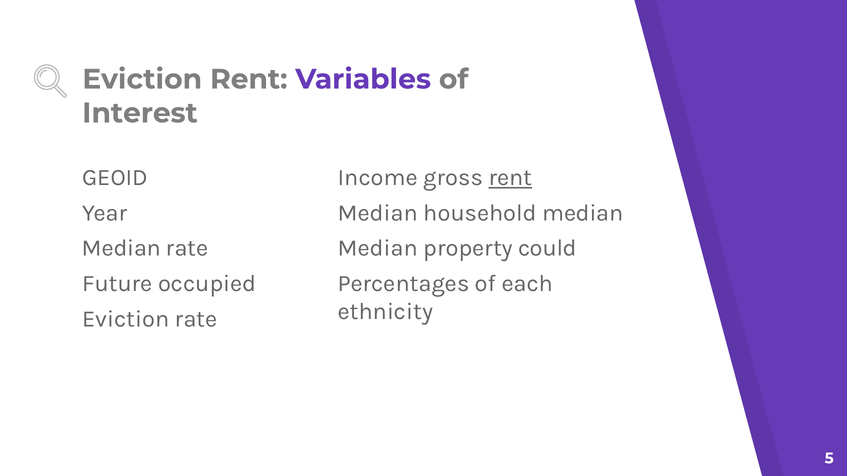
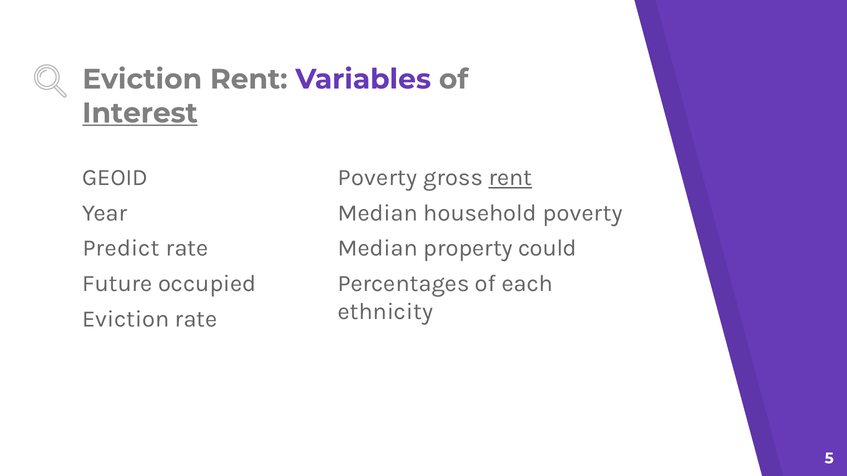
Interest underline: none -> present (140, 113)
Income: Income -> Poverty (378, 178)
household median: median -> poverty (583, 213)
Median: Median -> Predict (121, 248)
